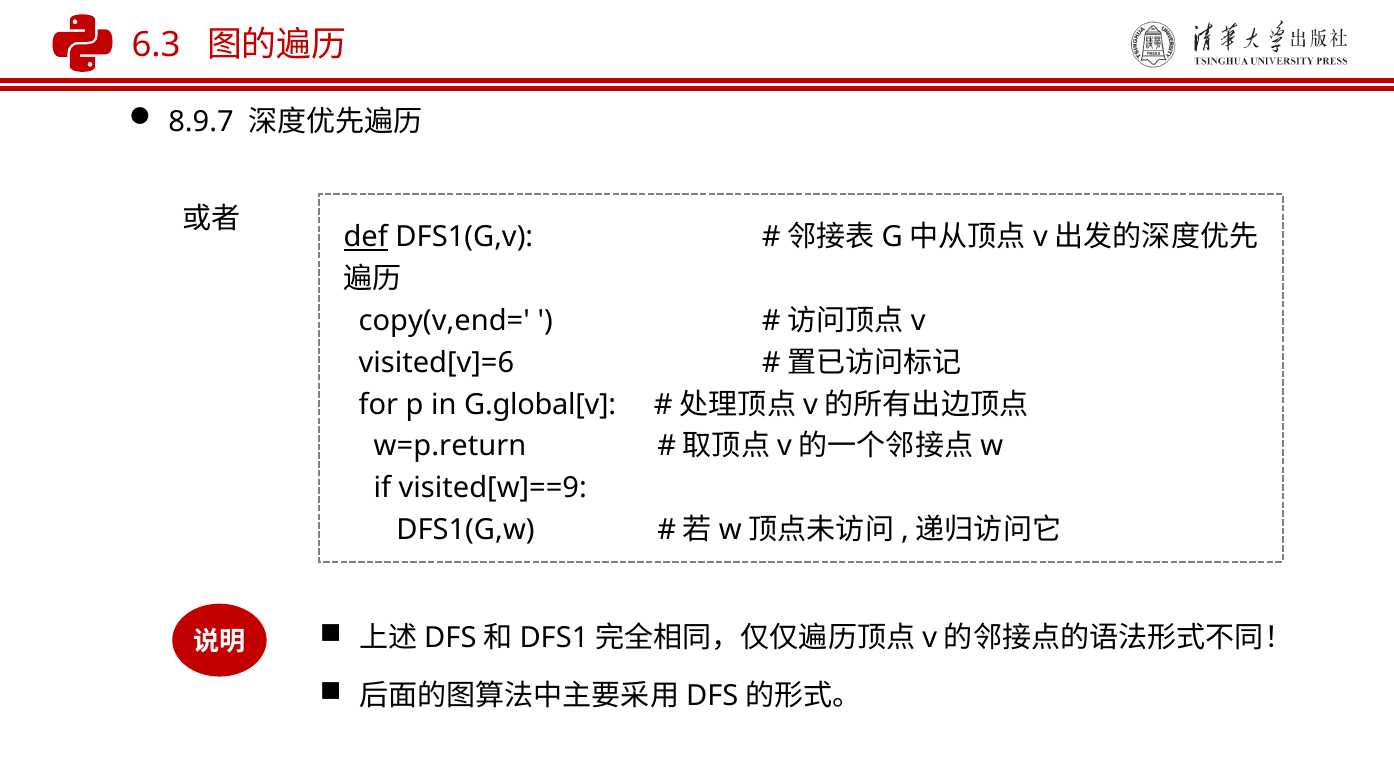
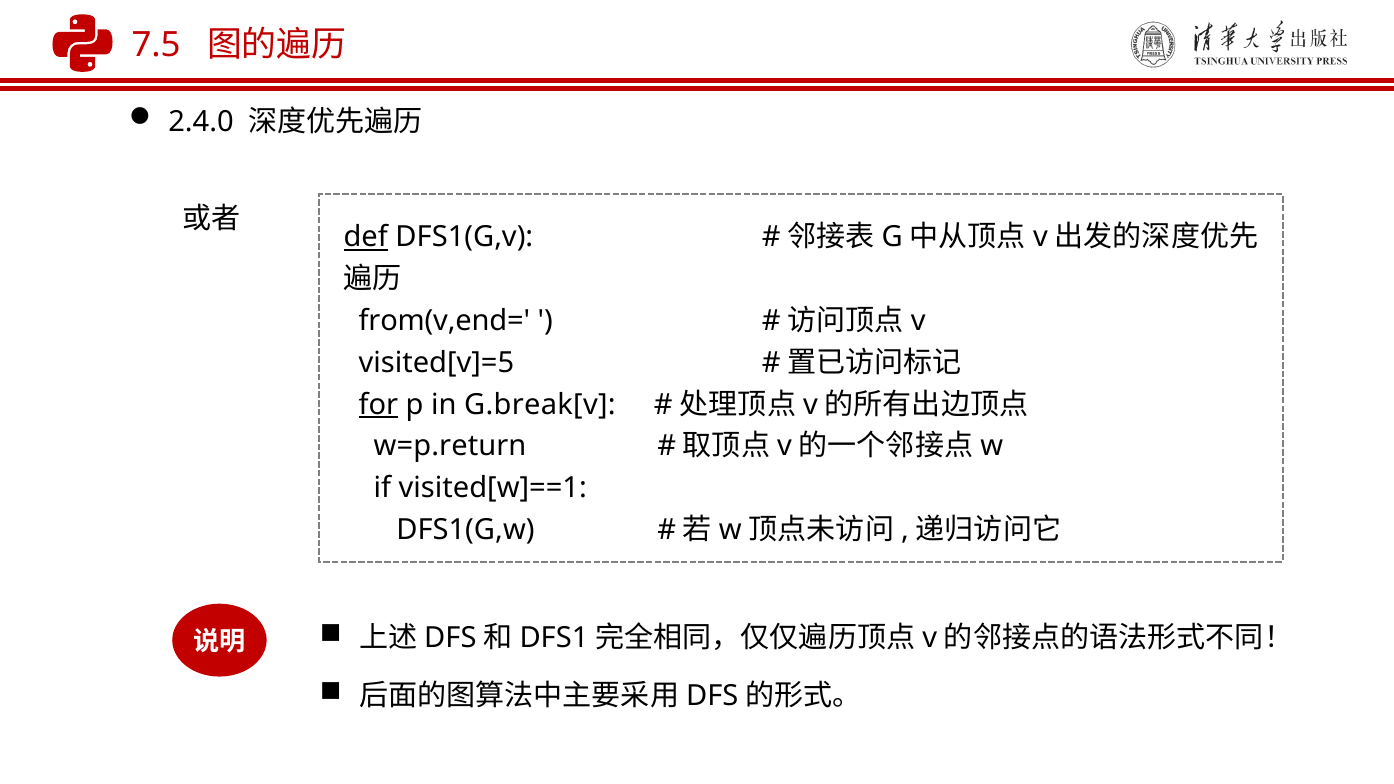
6.3: 6.3 -> 7.5 (156, 45)
8.9.7: 8.9.7 -> 2.4.0 (201, 122)
copy(v,end=: copy(v,end= -> from(v,end= (444, 321)
visited[v]=6: visited[v]=6 -> visited[v]=5 (436, 363)
for underline: none -> present (378, 405)
G.global[v: G.global[v -> G.break[v (540, 405)
visited[w]==9: visited[w]==9 -> visited[w]==1 (493, 488)
